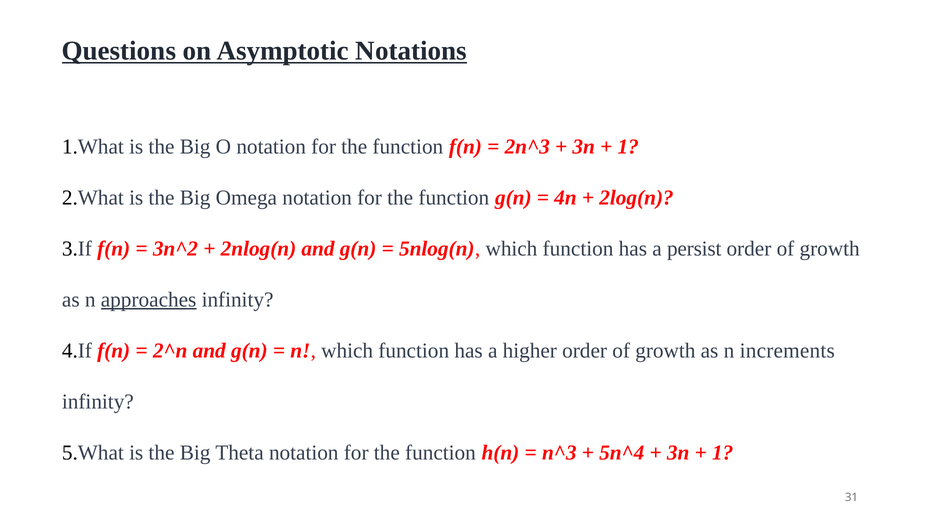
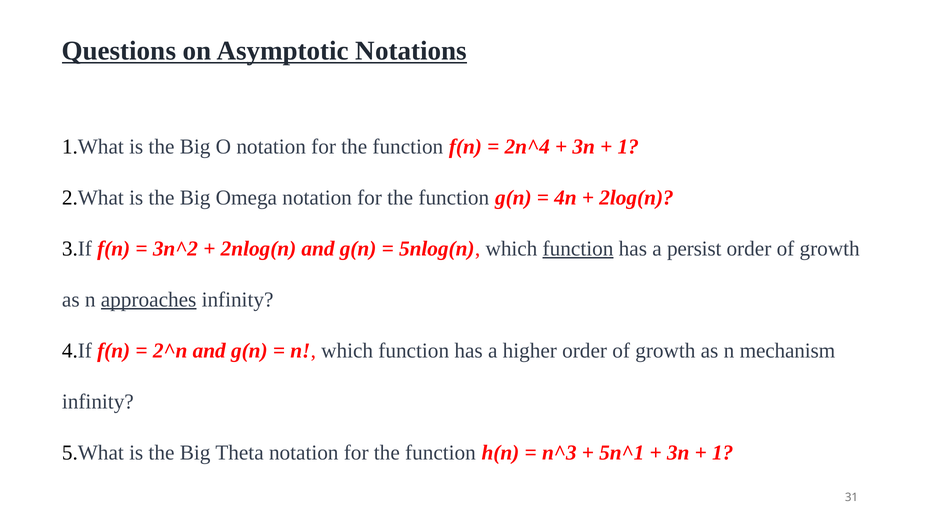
2n^3: 2n^3 -> 2n^4 (527, 147)
function underline: none -> present (578, 249)
increments: increments -> mechanism (787, 351)
5n^4: 5n^4 -> 5n^1 (622, 453)
